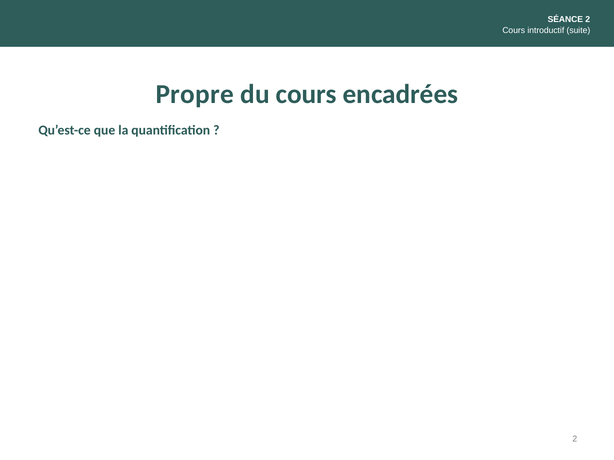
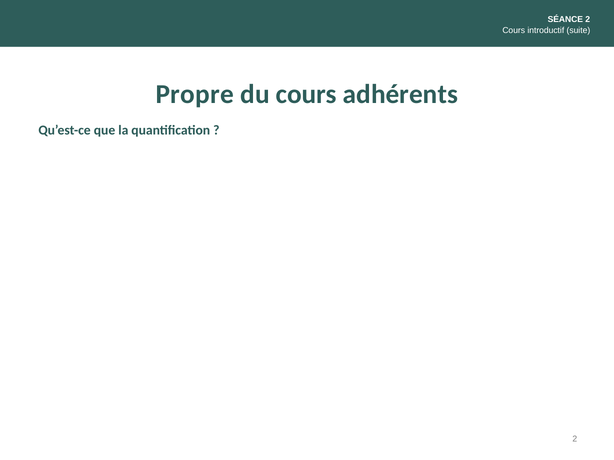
encadrées: encadrées -> adhérents (400, 94)
